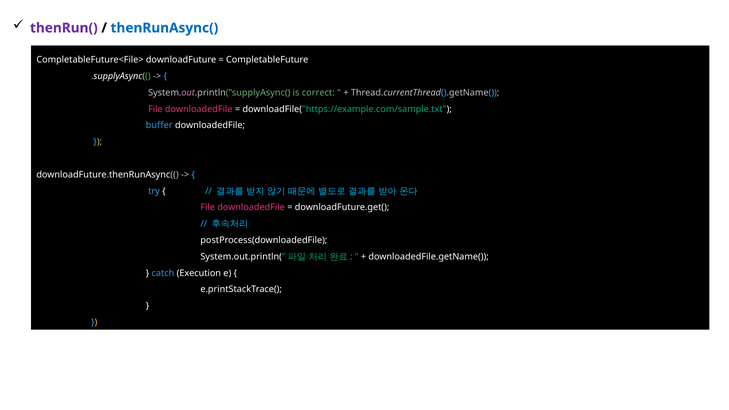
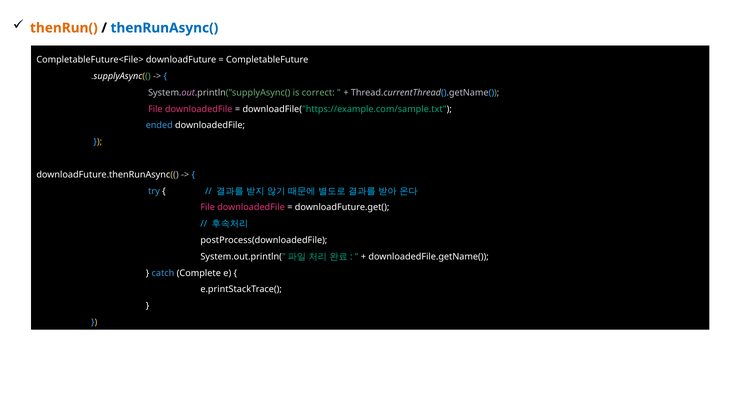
thenRun( colour: purple -> orange (64, 28)
buffer: buffer -> ended (159, 125)
Execution: Execution -> Complete (199, 273)
